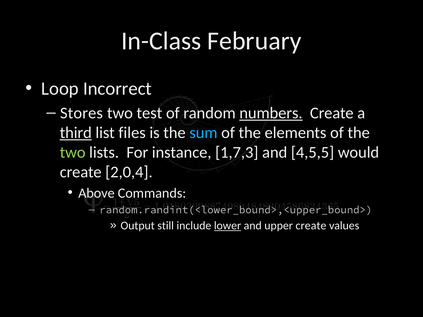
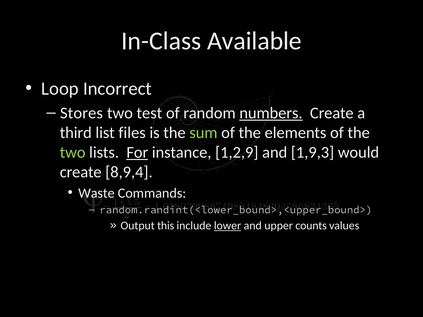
February: February -> Available (254, 41)
third underline: present -> none (76, 133)
sum colour: light blue -> light green (203, 133)
For underline: none -> present (137, 153)
1,7,3: 1,7,3 -> 1,2,9 (237, 153)
4,5,5: 4,5,5 -> 1,9,3 (313, 153)
2,0,4: 2,0,4 -> 8,9,4 (129, 172)
Above: Above -> Waste (96, 193)
still: still -> this (166, 226)
upper create: create -> counts (311, 226)
